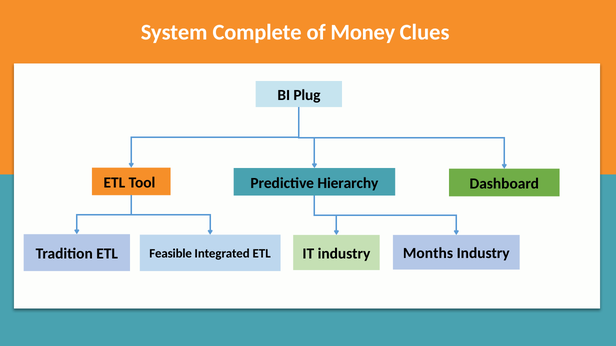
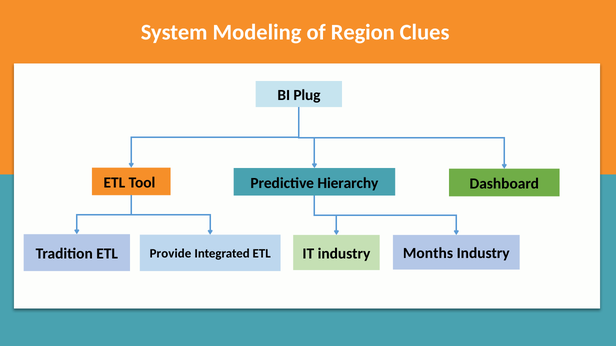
Complete: Complete -> Modeling (257, 32)
Money: Money -> Region (363, 32)
Feasible: Feasible -> Provide (170, 254)
